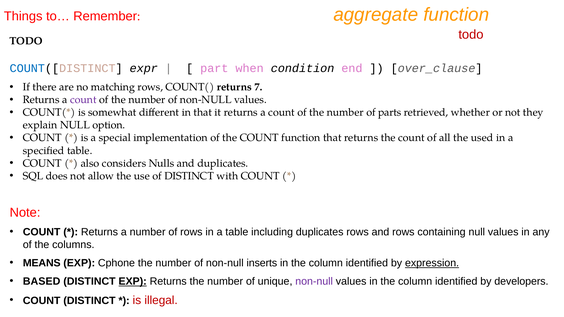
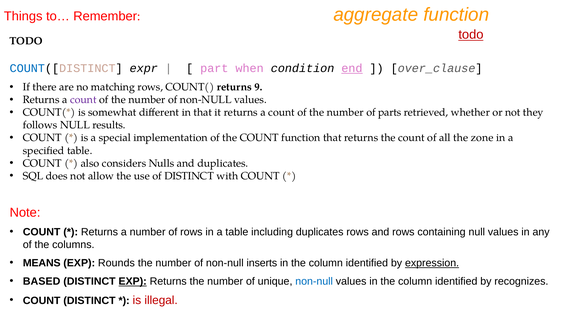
todo underline: none -> present (471, 35)
end underline: none -> present (352, 68)
7: 7 -> 9 (258, 87)
explain: explain -> follows (40, 125)
option: option -> results (109, 125)
used: used -> zone (482, 138)
Cphone: Cphone -> Rounds (116, 263)
non-null colour: purple -> blue (314, 282)
developers: developers -> recognizes (521, 282)
